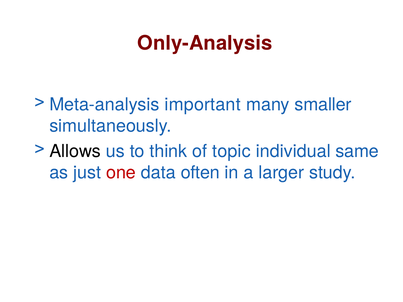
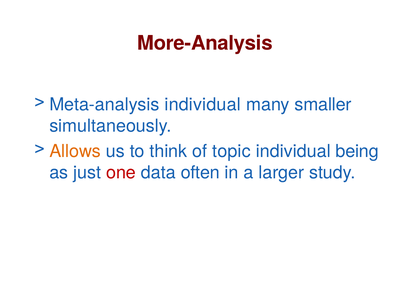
Only-Analysis: Only-Analysis -> More-Analysis (205, 43)
Meta-analysis important: important -> individual (203, 105)
Allows colour: black -> orange (75, 151)
same: same -> being (357, 151)
